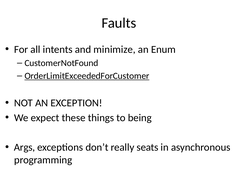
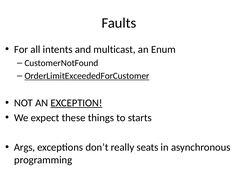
minimize: minimize -> multicast (115, 50)
EXCEPTION underline: none -> present (76, 103)
being: being -> starts (140, 118)
